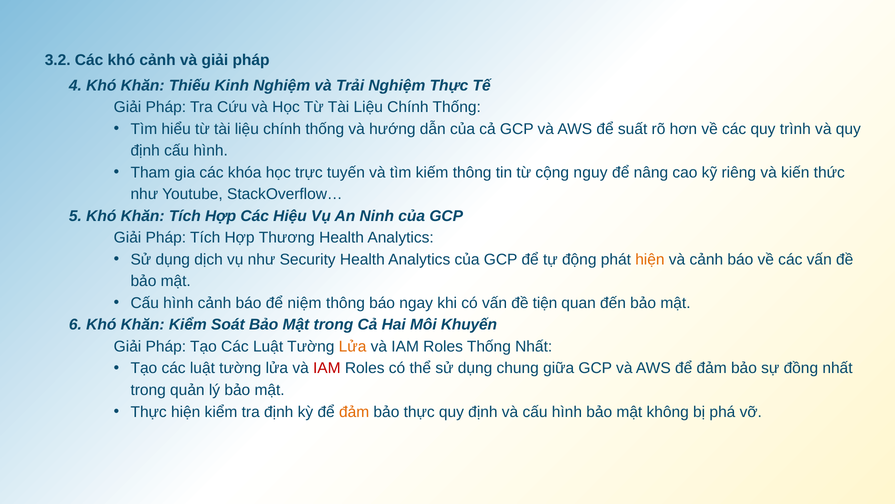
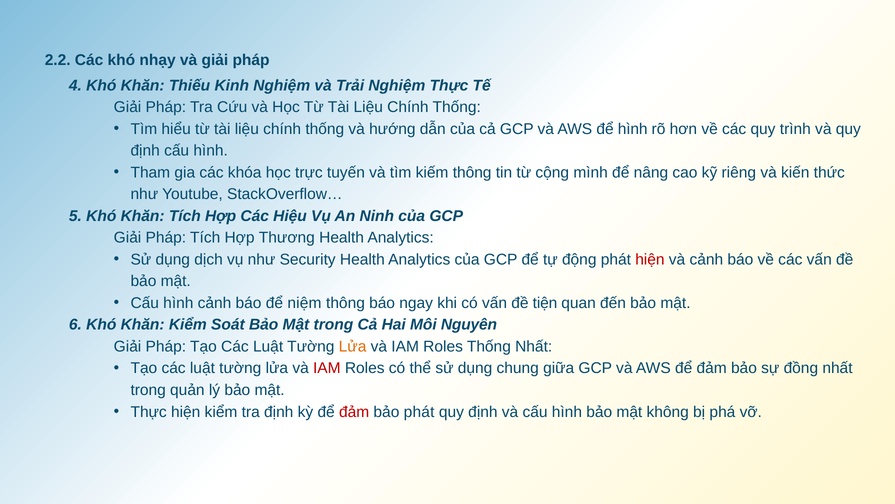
3.2: 3.2 -> 2.2 (58, 60)
khó cảnh: cảnh -> nhạy (158, 60)
để suất: suất -> hình (633, 129)
nguy: nguy -> mình (591, 172)
hiện colour: orange -> red (650, 259)
Khuyến: Khuyến -> Nguyên (469, 324)
đảm colour: orange -> red (354, 411)
bảo thực: thực -> phát (419, 411)
